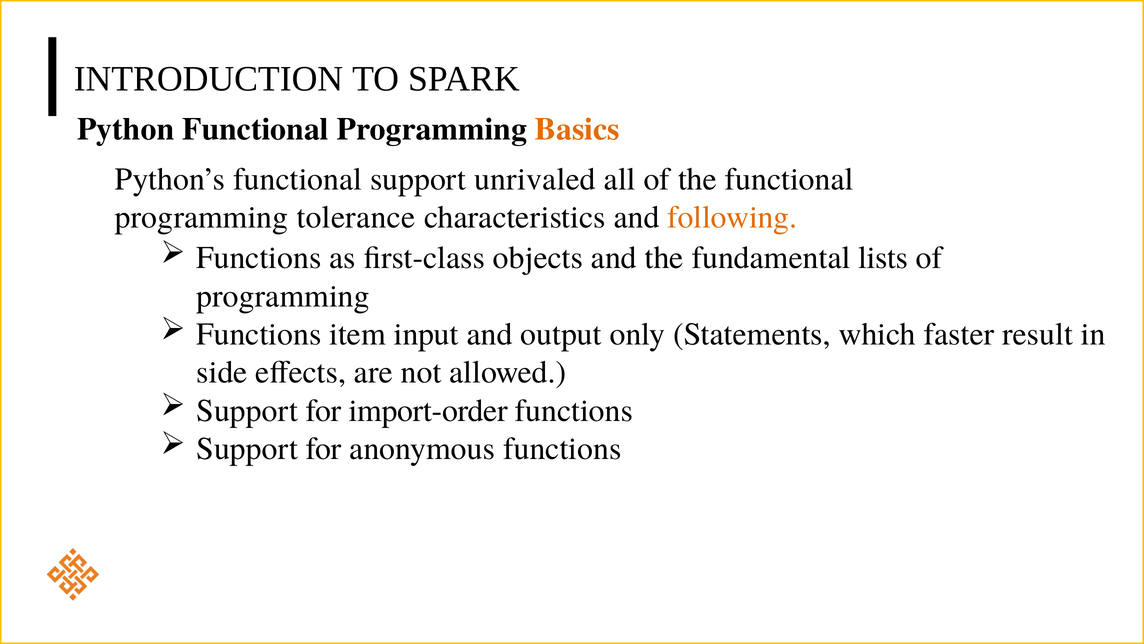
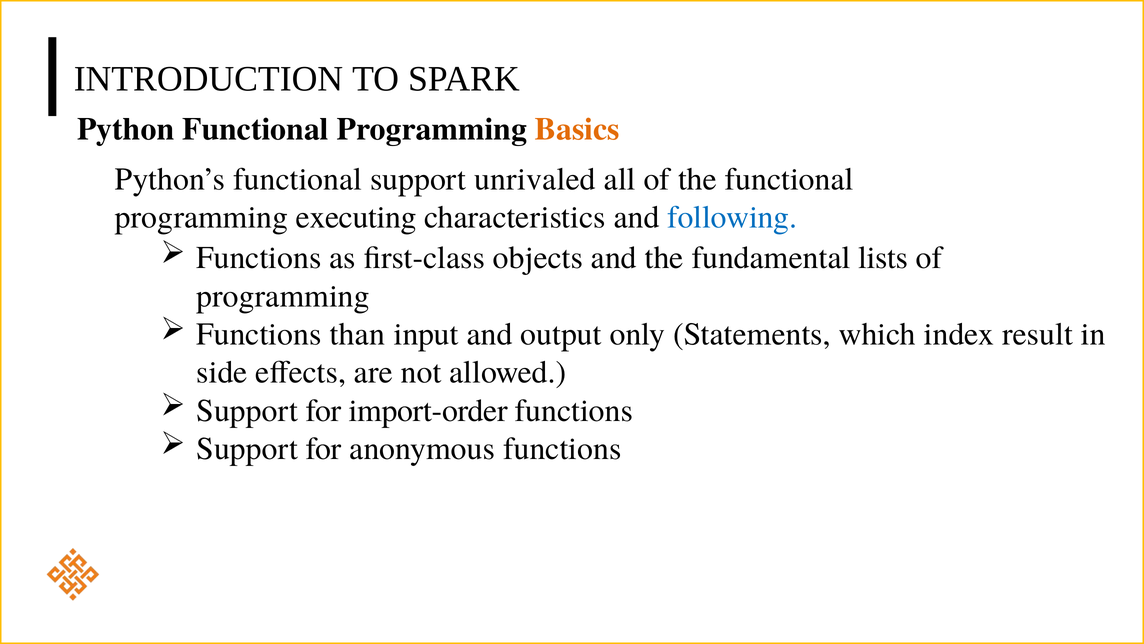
tolerance: tolerance -> executing (356, 217)
following colour: orange -> blue (732, 217)
item: item -> than (357, 334)
faster: faster -> index (959, 334)
